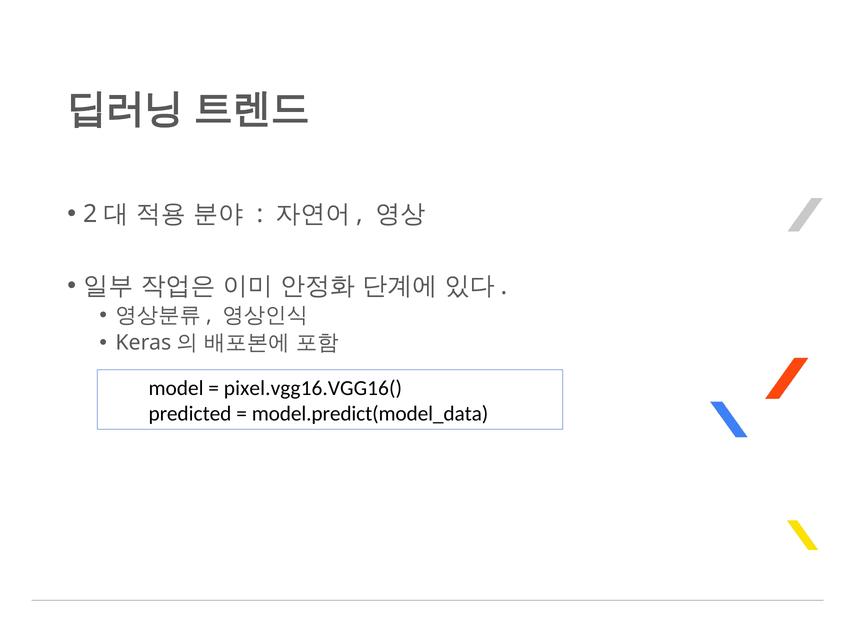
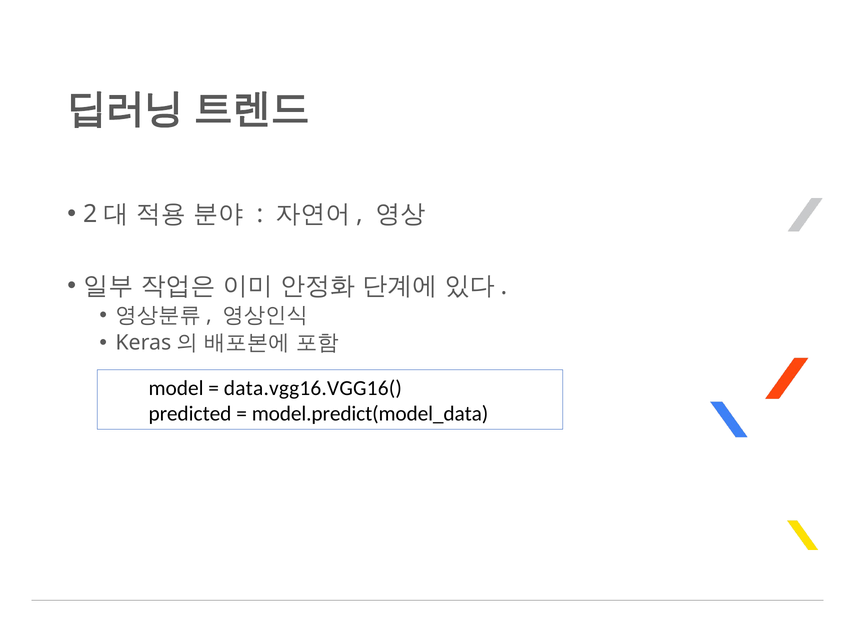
pixel.vgg16.VGG16(: pixel.vgg16.VGG16( -> data.vgg16.VGG16( (313, 388)
